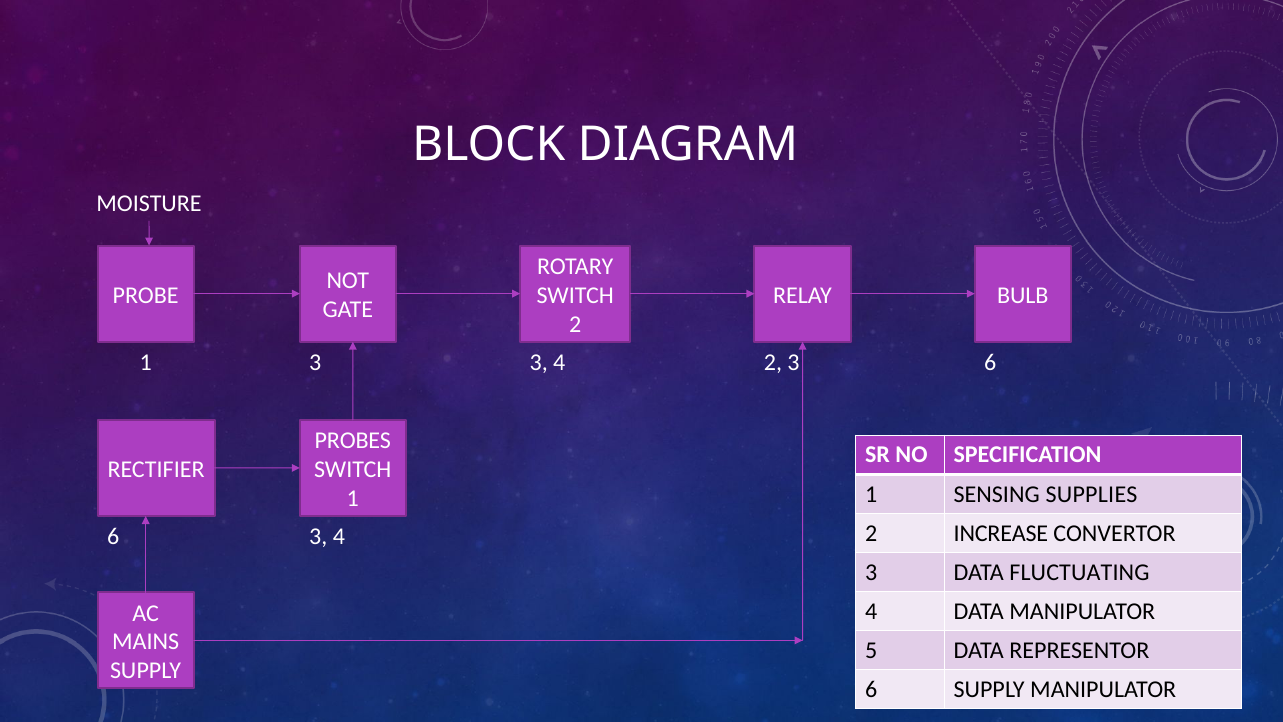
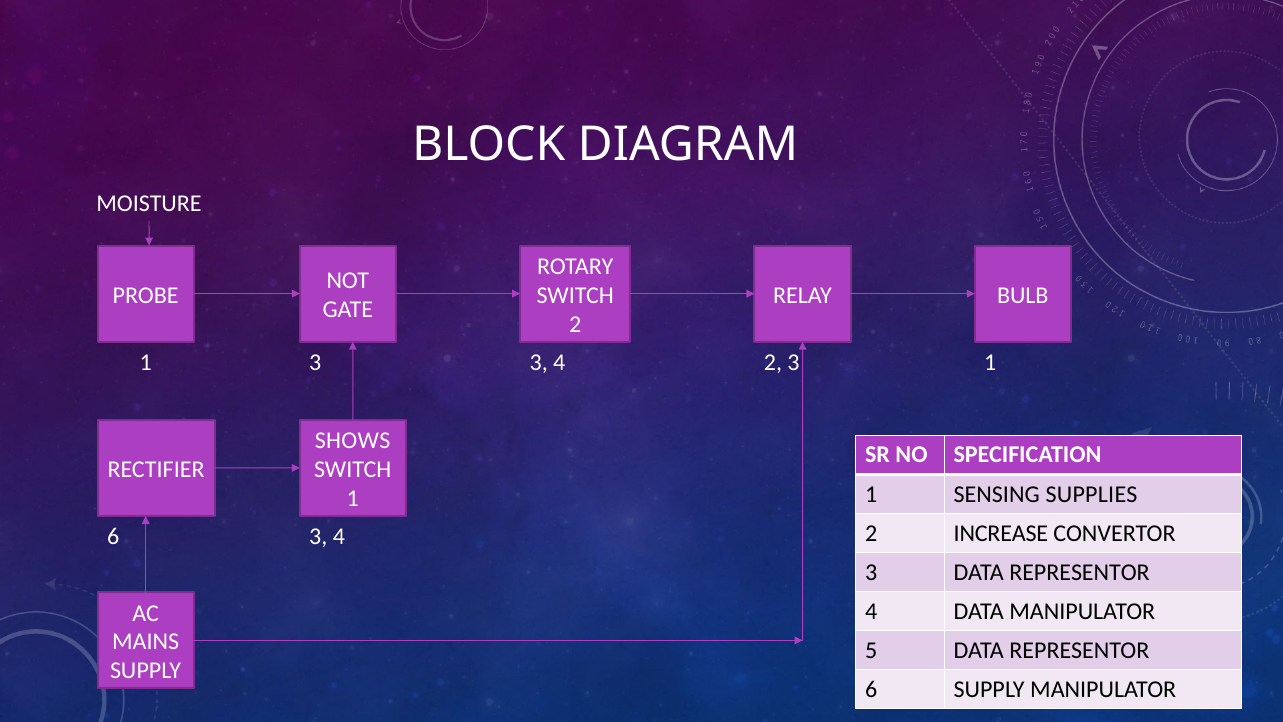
3 6: 6 -> 1 (990, 362)
PROBES: PROBES -> SHOWS (353, 440)
3 DATA FLUCTUATING: FLUCTUATING -> REPRESENTOR (1080, 572)
